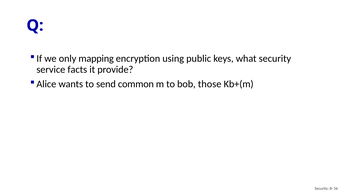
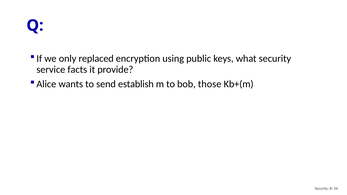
mapping: mapping -> replaced (96, 59)
common: common -> establish (136, 84)
